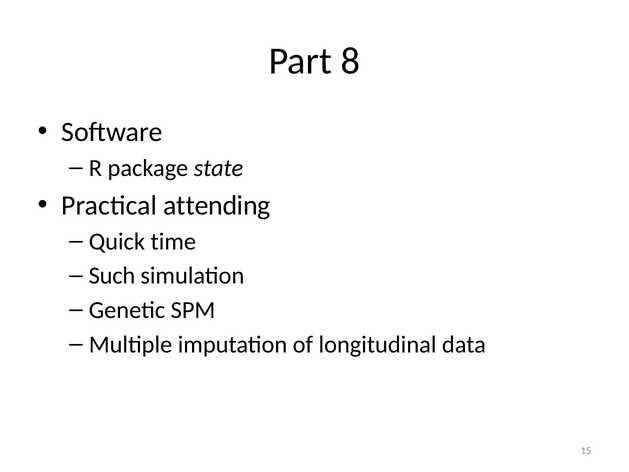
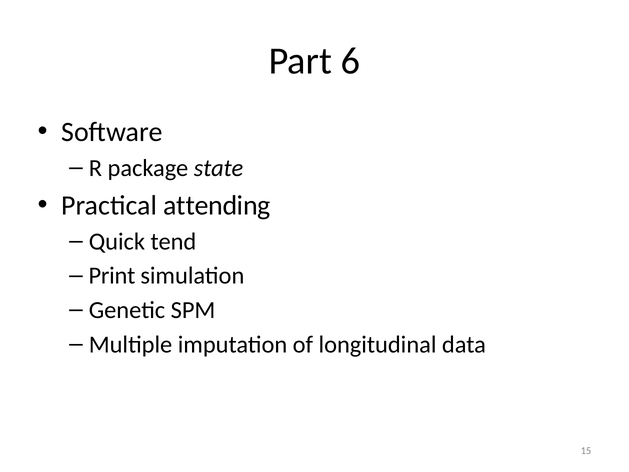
8: 8 -> 6 (351, 61)
time: time -> tend (173, 241)
Such: Such -> Print (112, 276)
